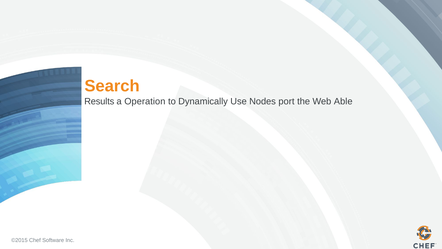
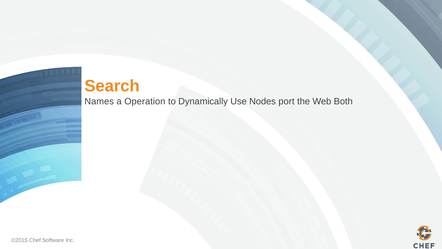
Results: Results -> Names (99, 101)
Able: Able -> Both (343, 101)
